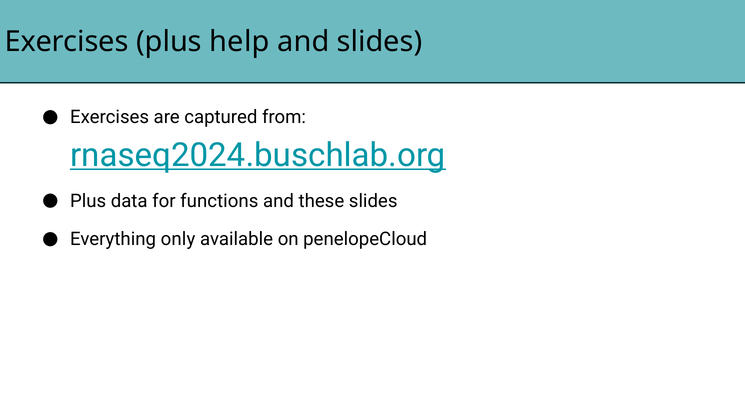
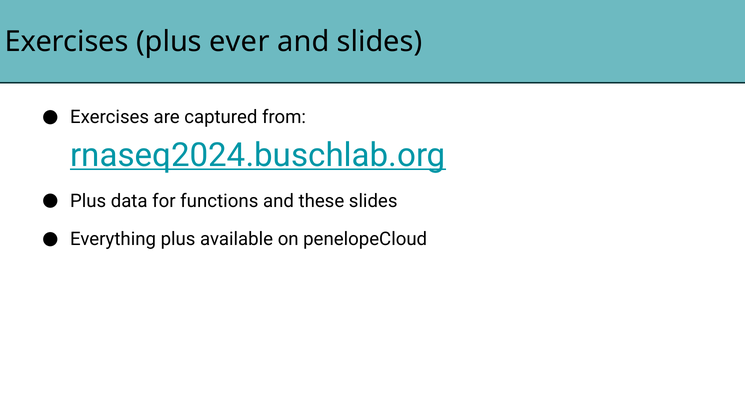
help: help -> ever (239, 42)
Everything only: only -> plus (178, 239)
